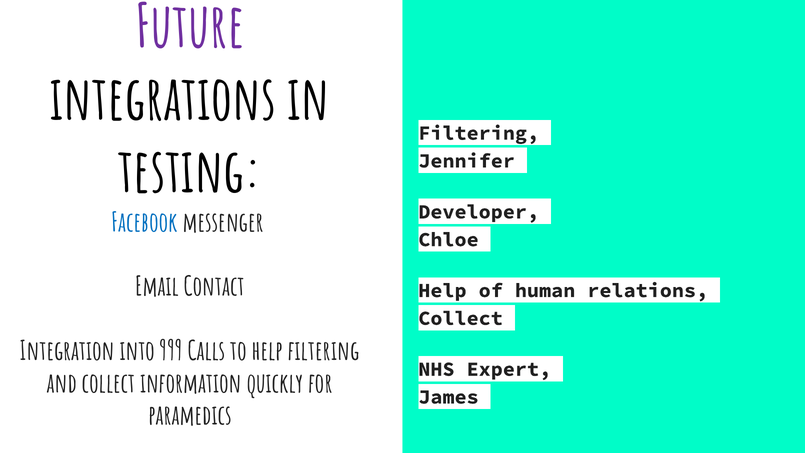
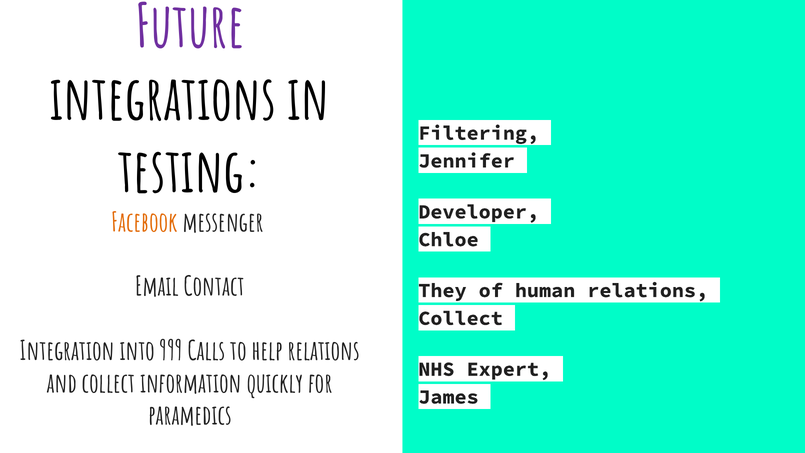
Facebook colour: blue -> orange (144, 223)
Help: Help -> They (442, 290)
help filtering: filtering -> relations (324, 351)
